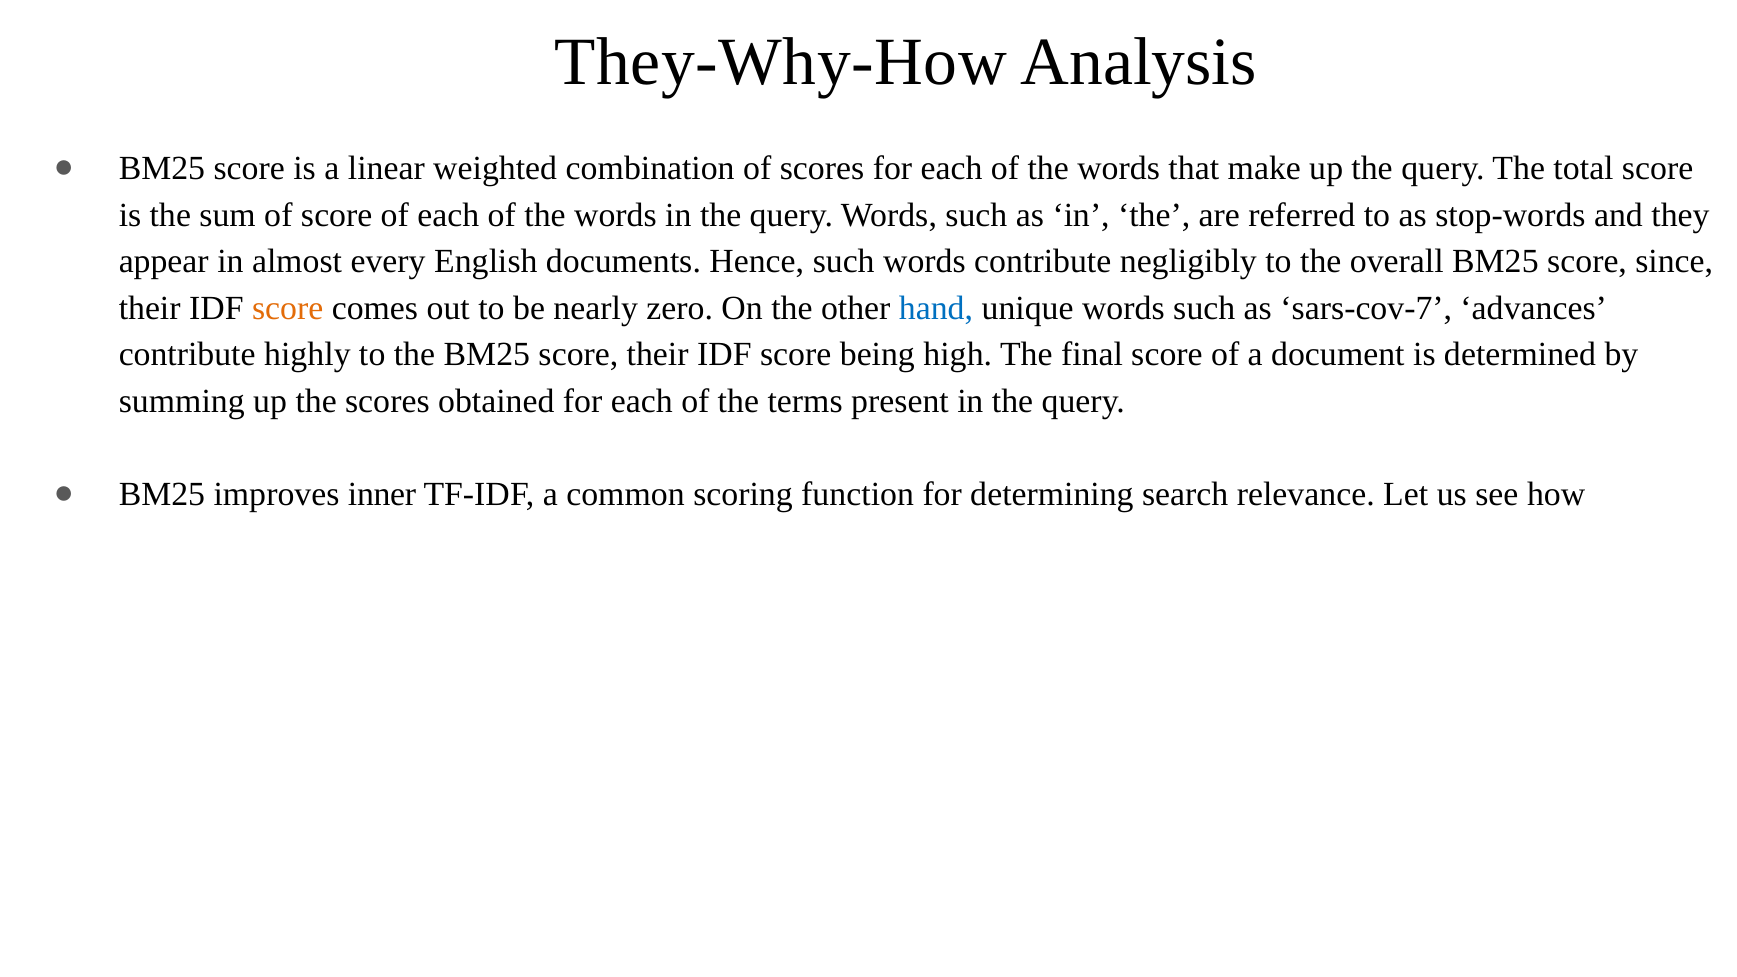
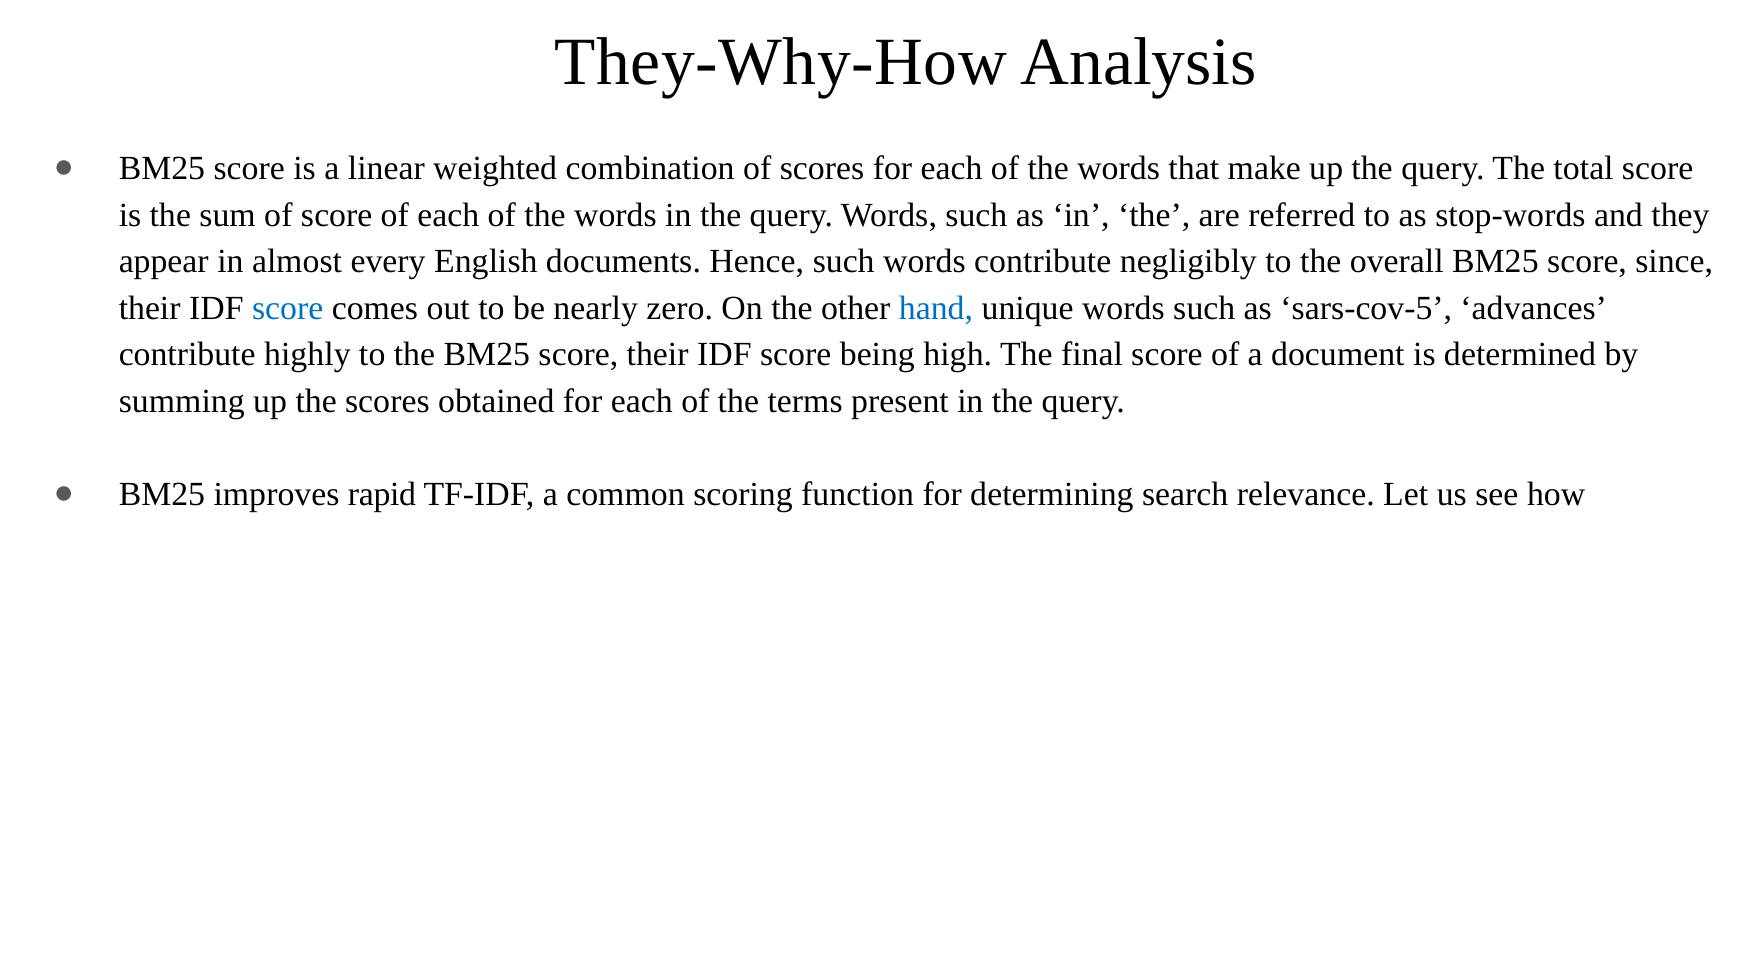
score colour: orange -> blue (288, 308)
sars-cov-7: sars-cov-7 -> sars-cov-5 (1366, 308)
inner: inner -> rapid (382, 494)
